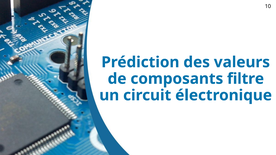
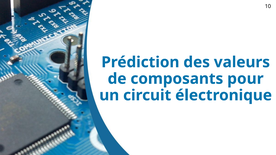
filtre: filtre -> pour (245, 79)
